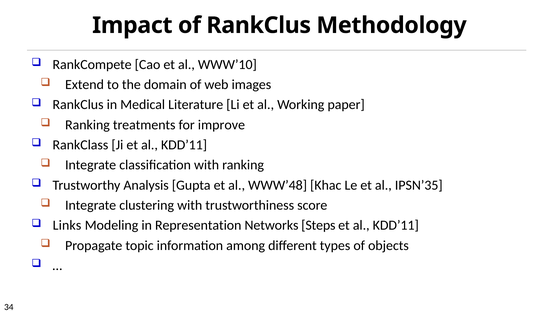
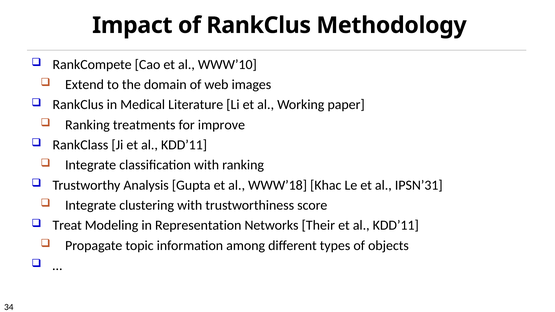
WWW’48: WWW’48 -> WWW’18 (278, 185)
IPSN’35: IPSN’35 -> IPSN’31 (419, 185)
Links: Links -> Treat (67, 226)
Steps: Steps -> Their (318, 226)
